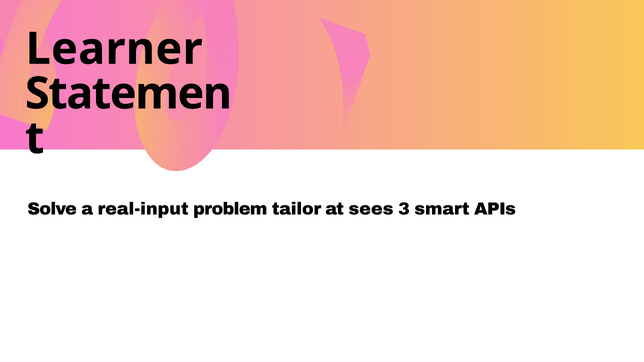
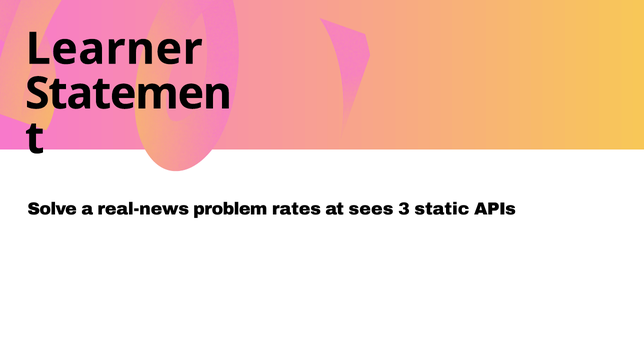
real-input: real-input -> real-news (143, 209)
tailor: tailor -> rates (296, 209)
smart: smart -> static (442, 209)
